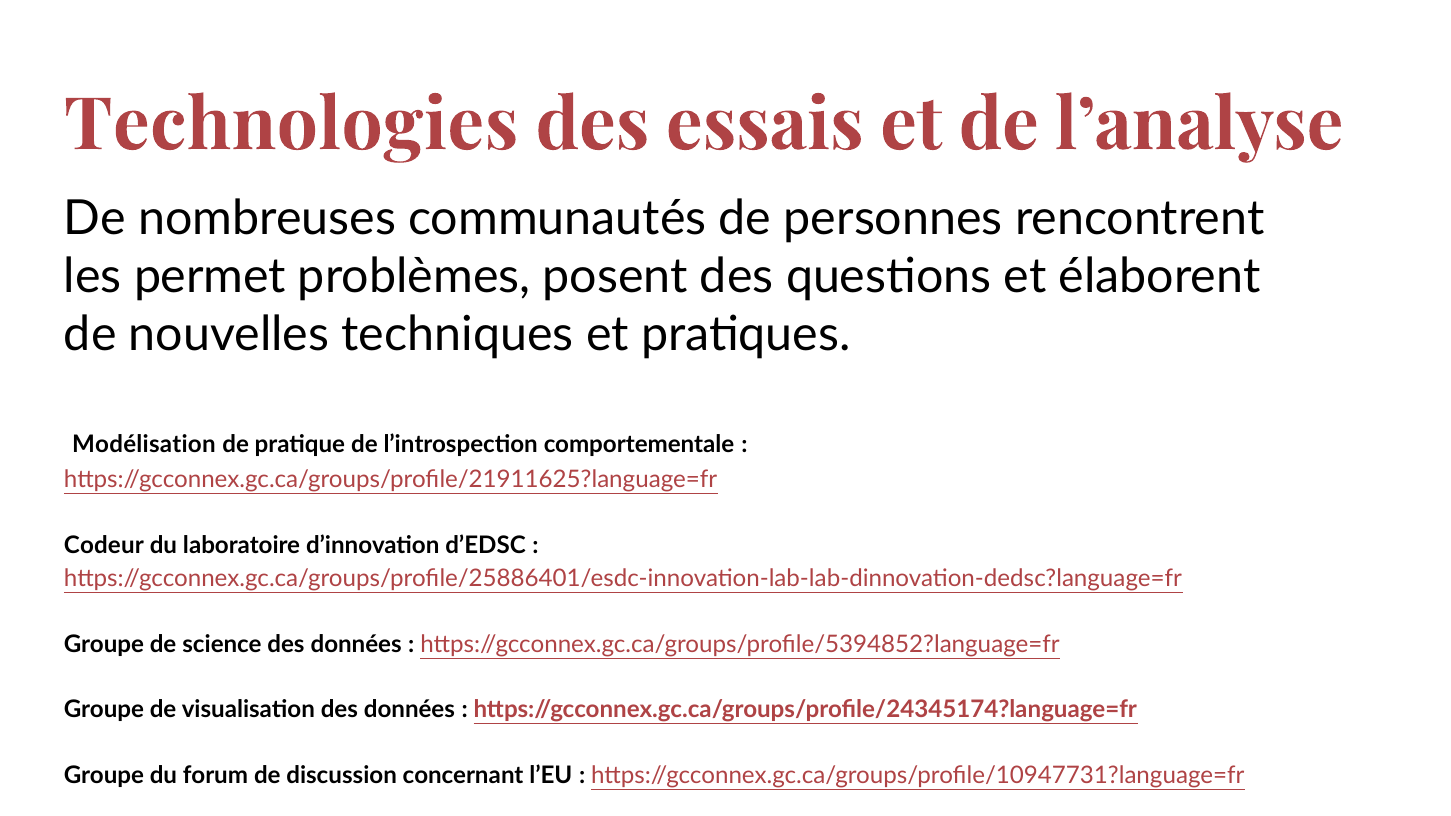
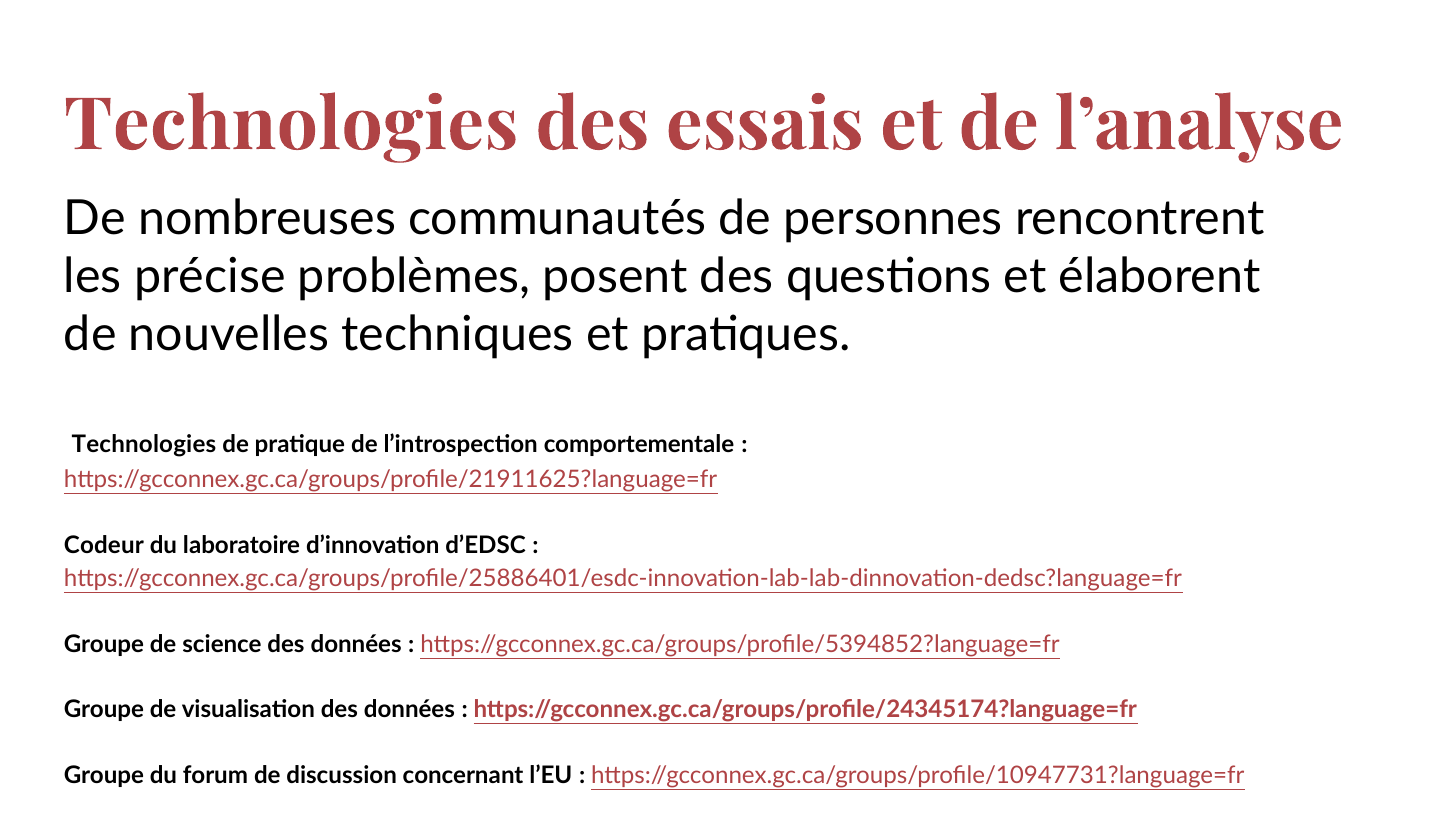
permet: permet -> précise (210, 277)
Modélisation: Modélisation -> Technologies (144, 445)
